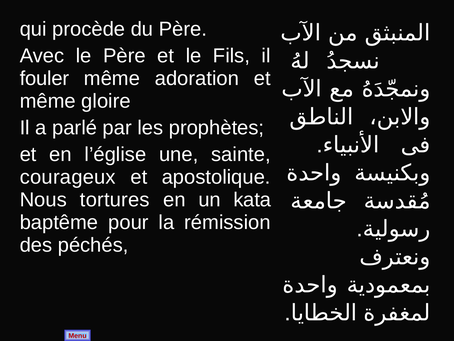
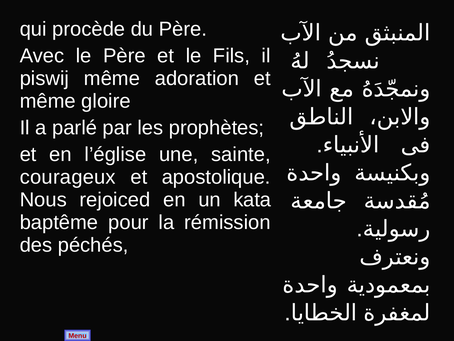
fouler: fouler -> piswij (44, 78)
tortures: tortures -> rejoiced (115, 200)
